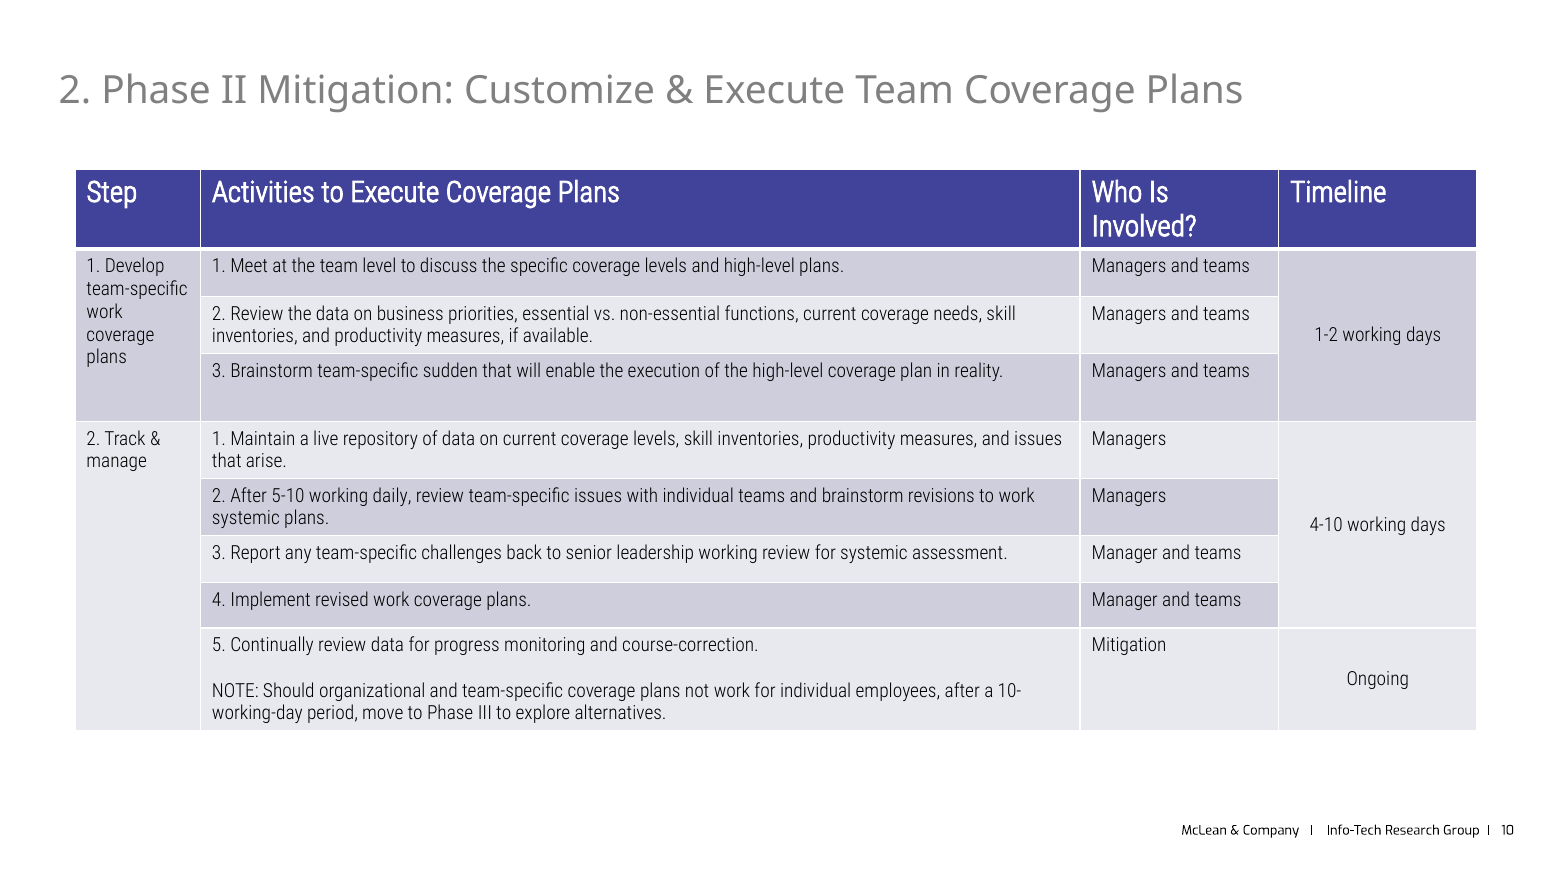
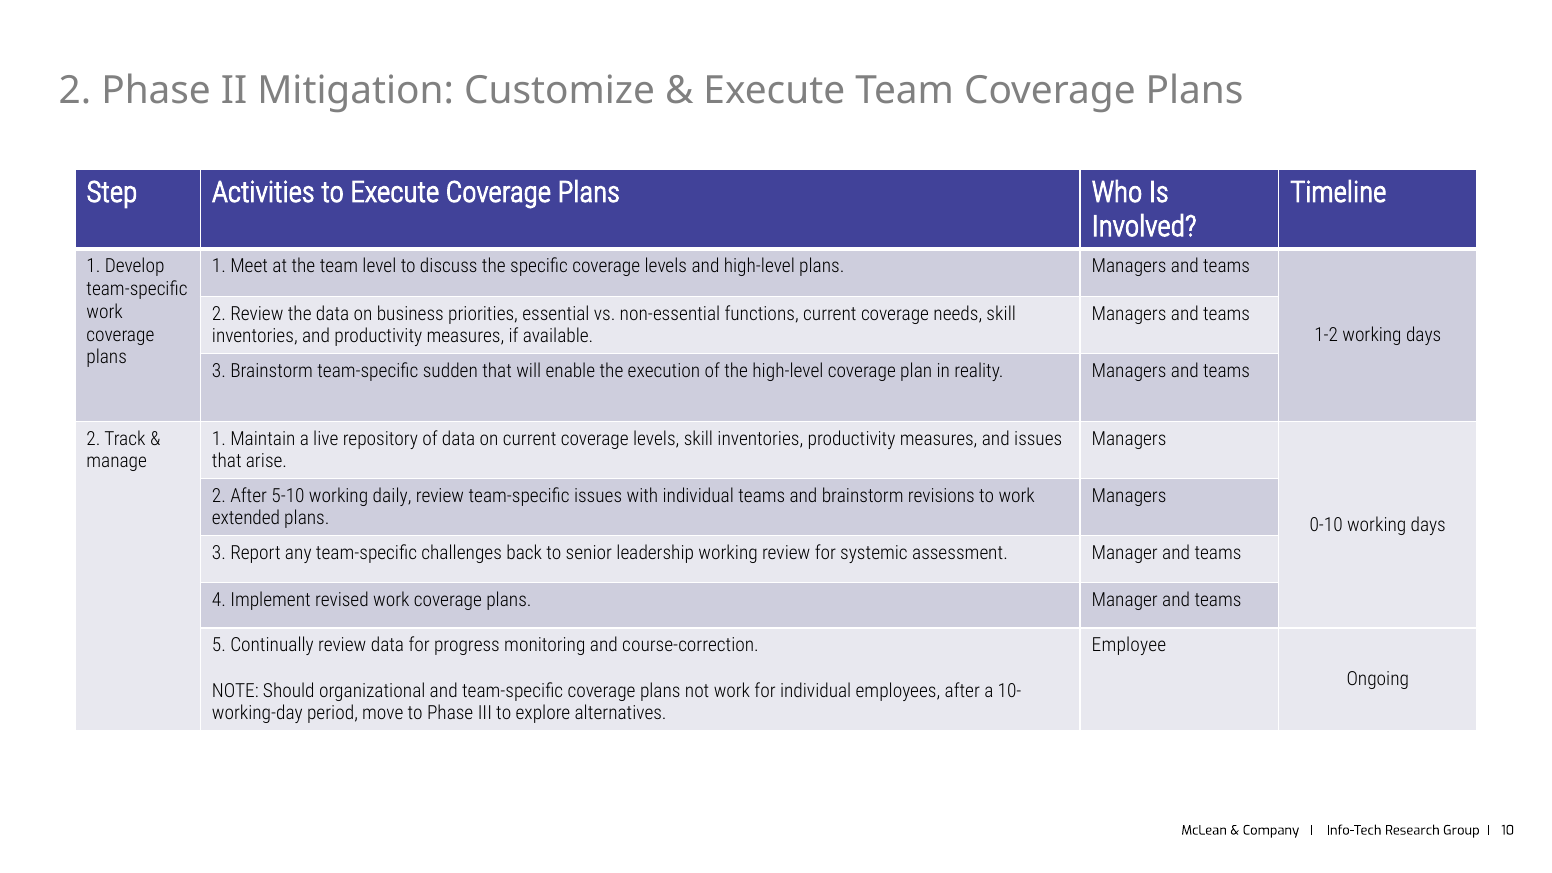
systemic: systemic -> extended (246, 518)
4-10: 4-10 -> 0-10 (1326, 525)
Mitigation: Mitigation -> Employee (1129, 645)
